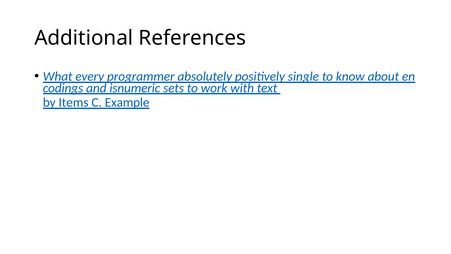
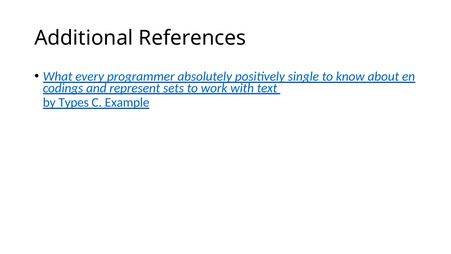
isnumeric: isnumeric -> represent (135, 88)
Items: Items -> Types (74, 102)
